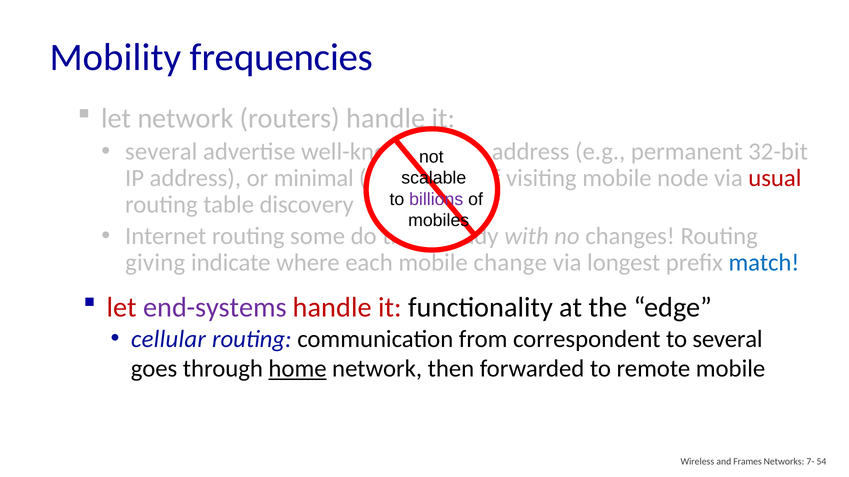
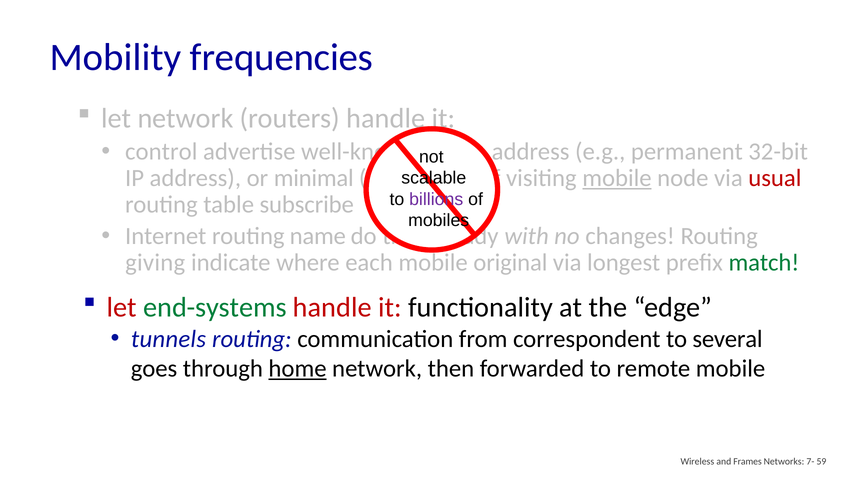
several: several -> control (161, 152)
mobile underline: none -> present (617, 178)
discovery: discovery -> subscribe (307, 205)
routing some: some -> name (318, 236)
change: change -> original (510, 263)
match colour: blue -> green (764, 263)
end-systems colour: purple -> green (215, 308)
cellular: cellular -> tunnels (169, 339)
54: 54 -> 59 (821, 462)
